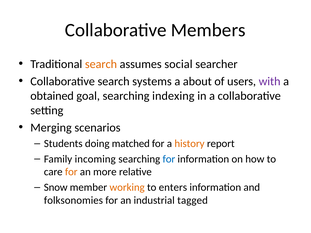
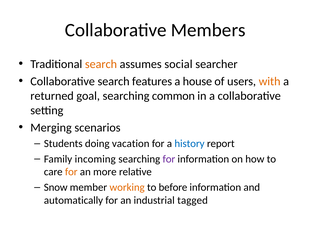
systems: systems -> features (152, 81)
about: about -> house (197, 81)
with colour: purple -> orange (270, 81)
obtained: obtained -> returned (52, 96)
indexing: indexing -> common (173, 96)
matched: matched -> vacation (131, 144)
history colour: orange -> blue (190, 144)
for colour: blue -> purple (169, 159)
enters: enters -> before (173, 187)
folksonomies: folksonomies -> automatically (73, 200)
